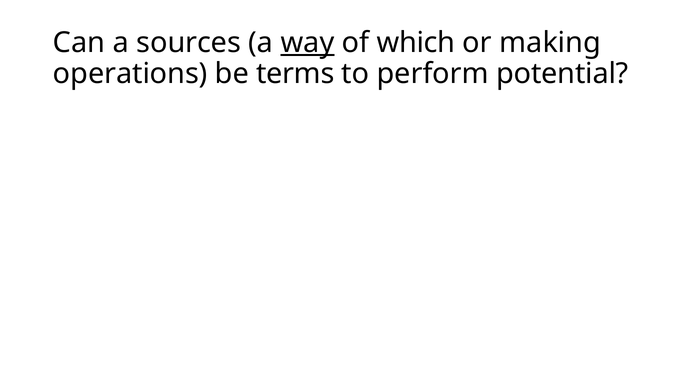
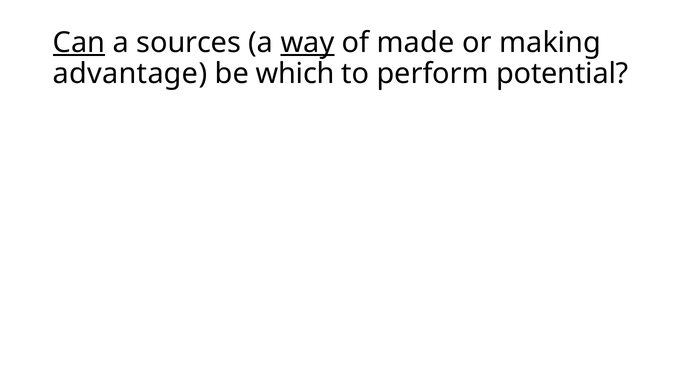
Can underline: none -> present (79, 43)
which: which -> made (416, 43)
operations: operations -> advantage (130, 74)
terms: terms -> which (295, 74)
